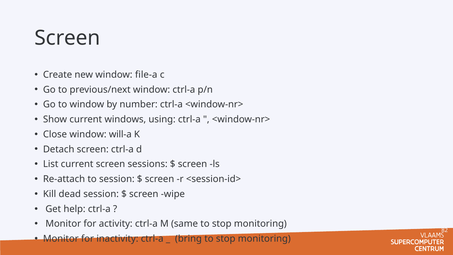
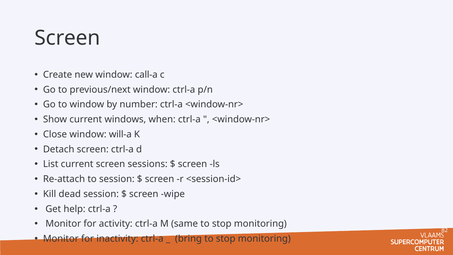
file-a: file-a -> call-a (146, 75)
using: using -> when (162, 119)
